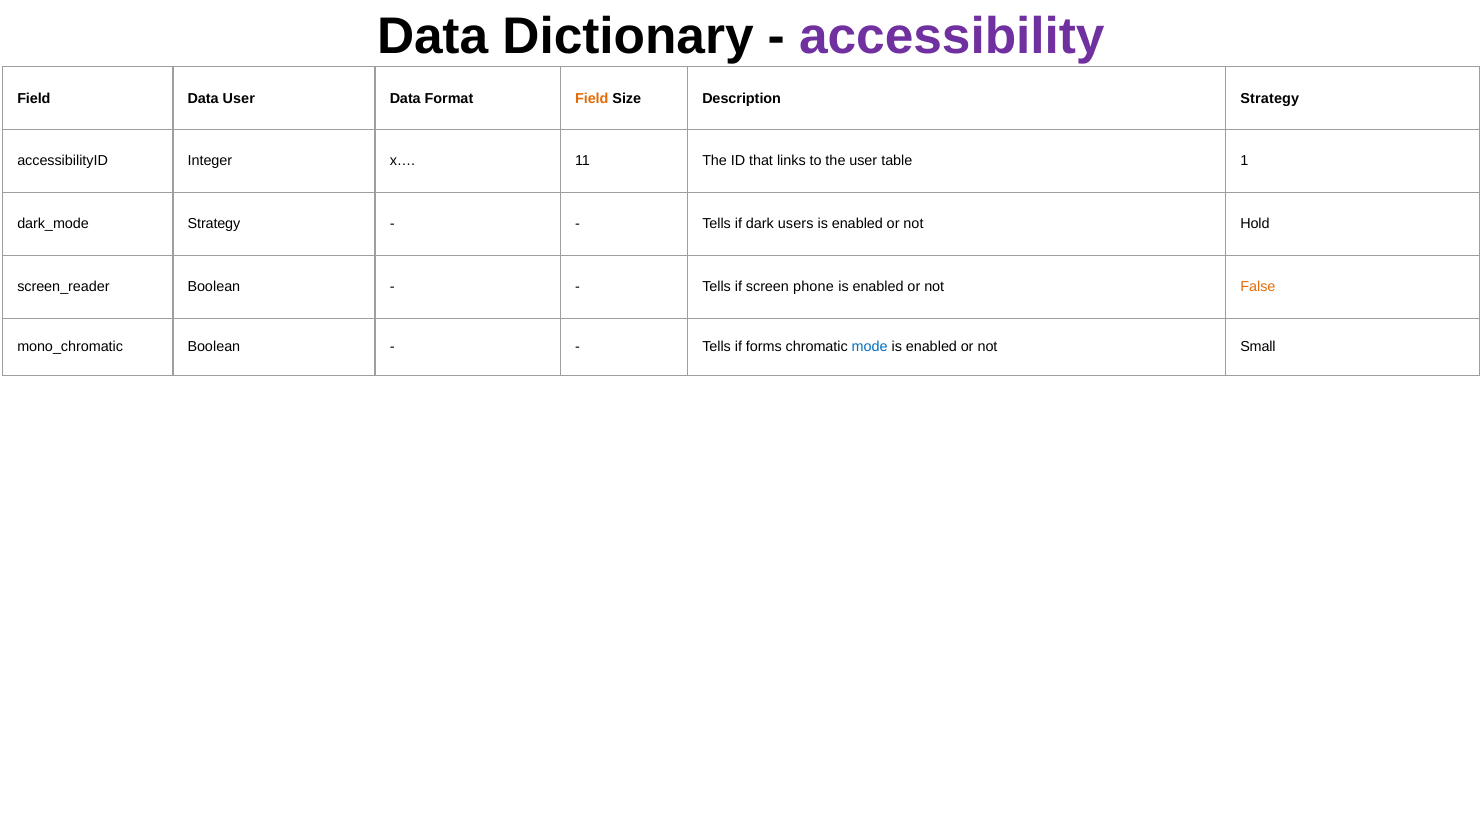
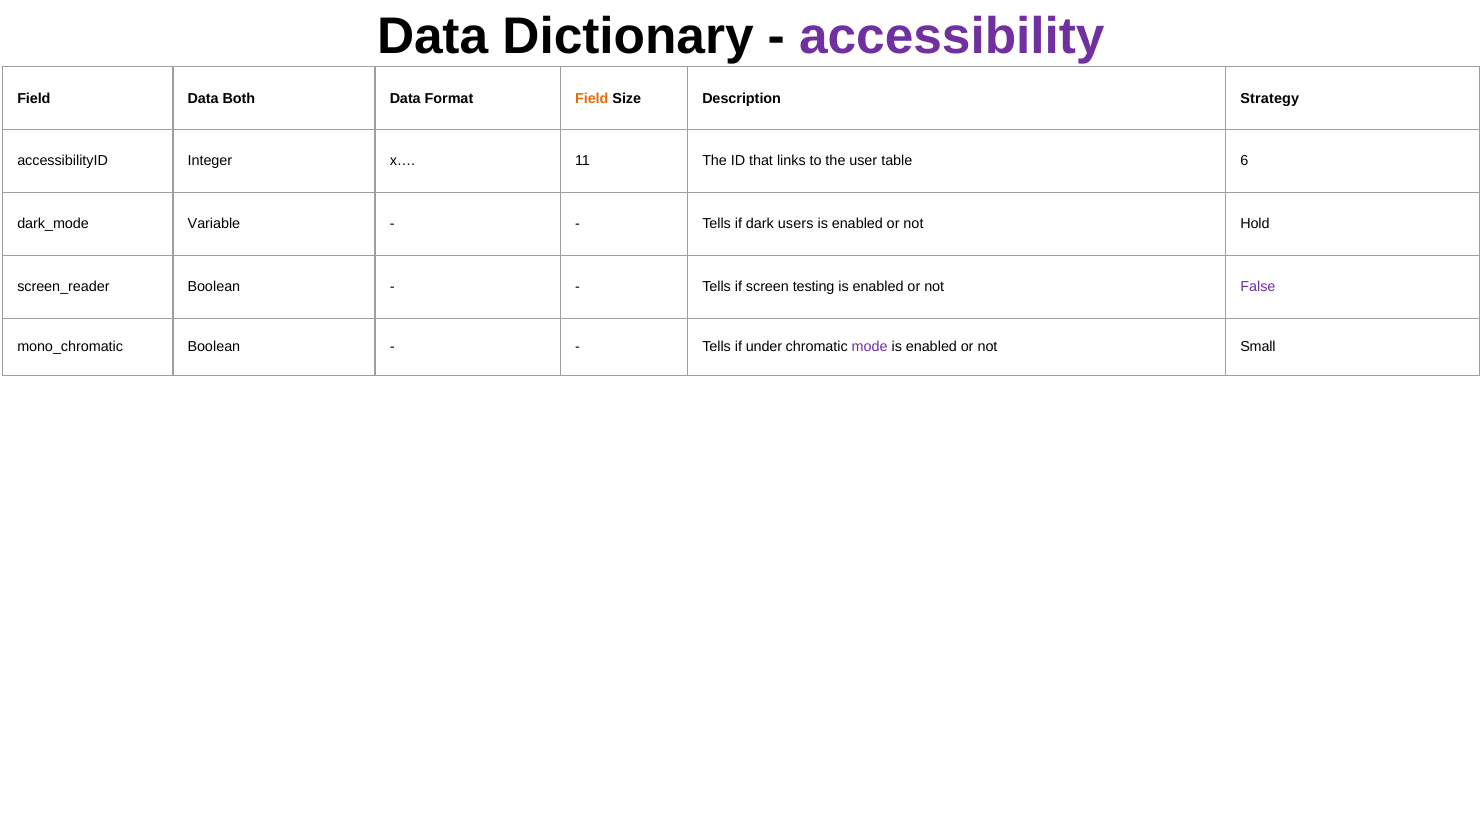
Data User: User -> Both (239, 98)
1: 1 -> 6 (1244, 161)
Strategy: Strategy -> Variable (214, 224)
phone: phone -> testing (814, 287)
False colour: orange -> purple (1258, 287)
forms: forms -> under (764, 347)
mode colour: blue -> purple (870, 347)
